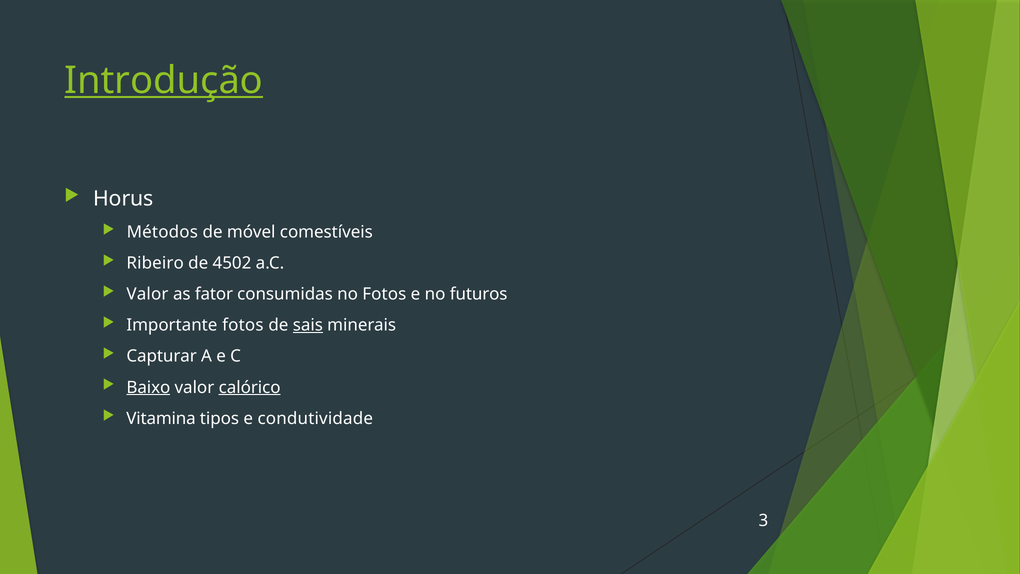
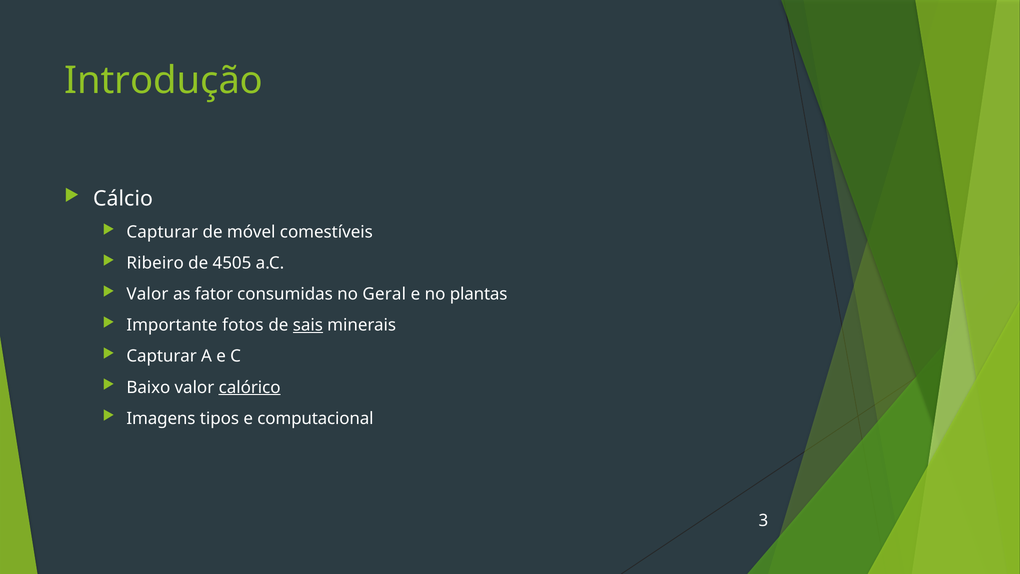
Introdução underline: present -> none (164, 80)
Horus: Horus -> Cálcio (123, 199)
Métodos: Métodos -> Capturar (162, 232)
4502: 4502 -> 4505 (232, 263)
no Fotos: Fotos -> Geral (384, 294)
futuros: futuros -> plantas (479, 294)
Baixo underline: present -> none (148, 387)
Vitamina: Vitamina -> Imagens (161, 418)
condutividade: condutividade -> computacional (315, 418)
